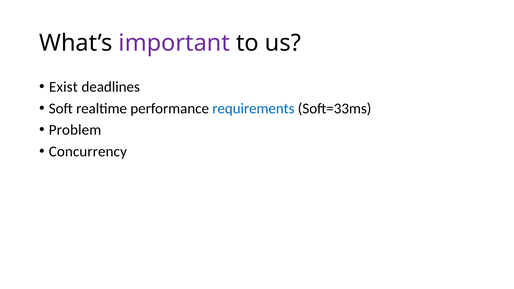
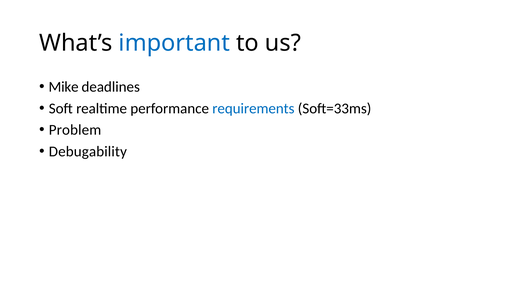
important colour: purple -> blue (174, 43)
Exist: Exist -> Mike (64, 87)
Concurrency: Concurrency -> Debugability (88, 152)
